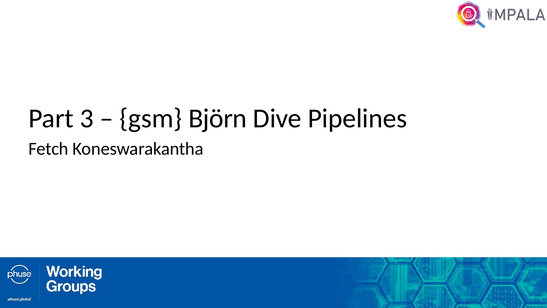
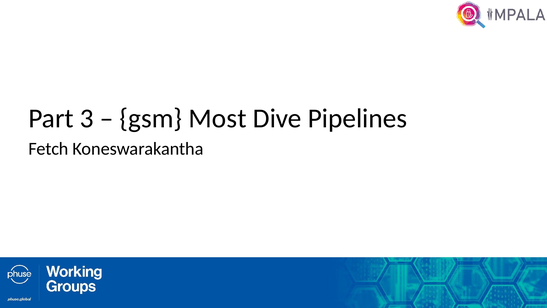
Björn: Björn -> Most (217, 118)
